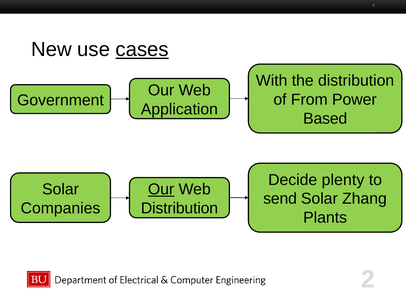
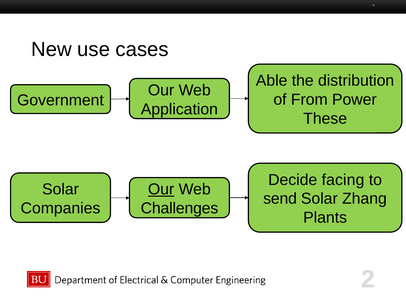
cases underline: present -> none (142, 49)
With: With -> Able (272, 81)
Based: Based -> These (325, 118)
plenty: plenty -> facing (343, 179)
Distribution: Distribution -> Challenges (179, 208)
